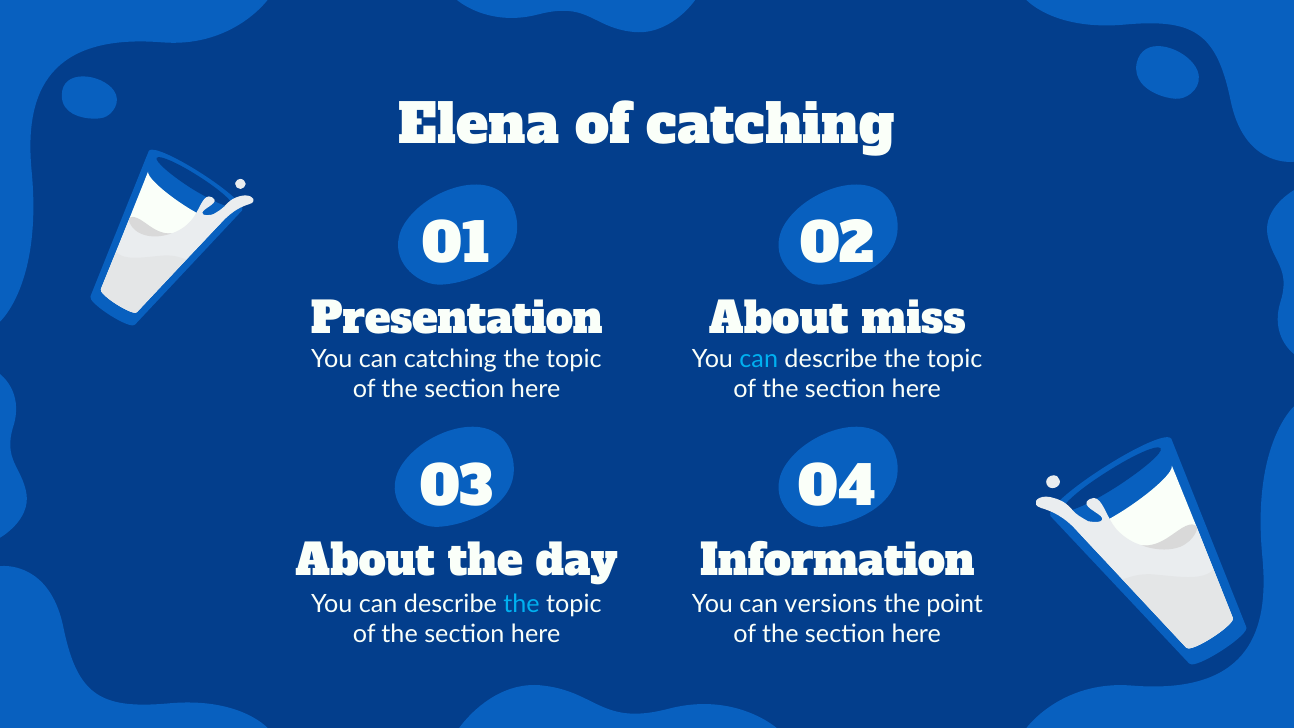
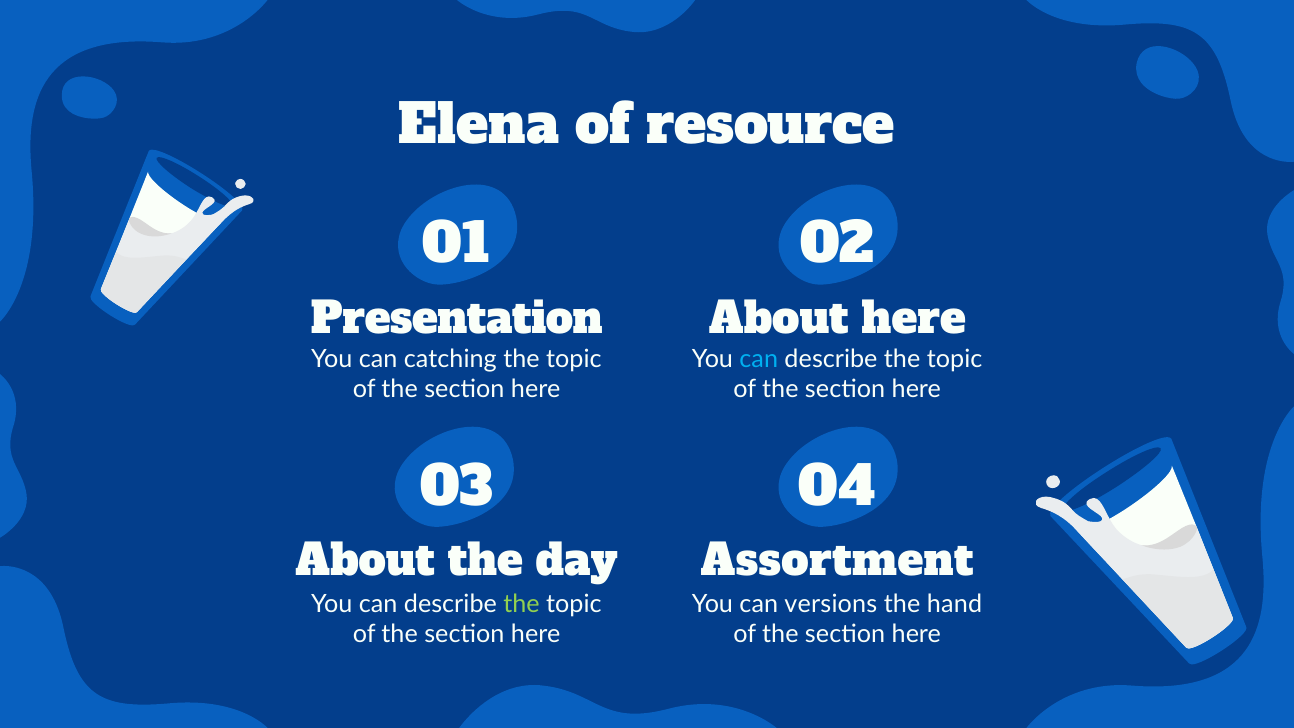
of catching: catching -> resource (771, 125)
About miss: miss -> here (914, 319)
Information: Information -> Assortment (837, 561)
the colour: light blue -> light green (521, 604)
point: point -> hand (954, 604)
